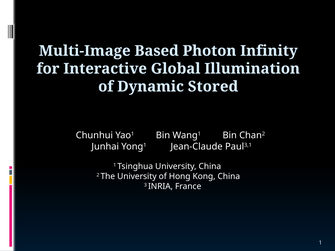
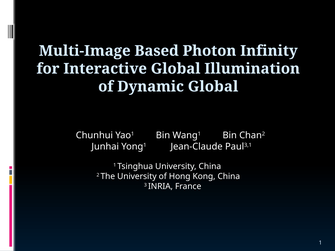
Dynamic Stored: Stored -> Global (213, 87)
